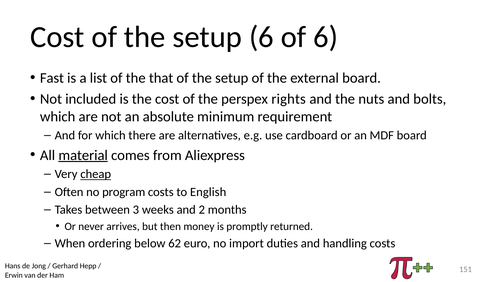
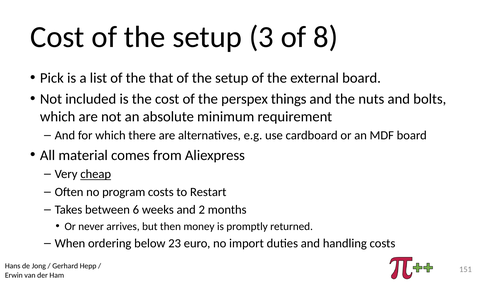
setup 6: 6 -> 3 (261, 37)
of 6: 6 -> 8 (326, 37)
Fast: Fast -> Pick (52, 78)
rights: rights -> things (289, 99)
material underline: present -> none (83, 155)
English: English -> Restart (208, 192)
3: 3 -> 6 (136, 210)
62: 62 -> 23 (175, 244)
